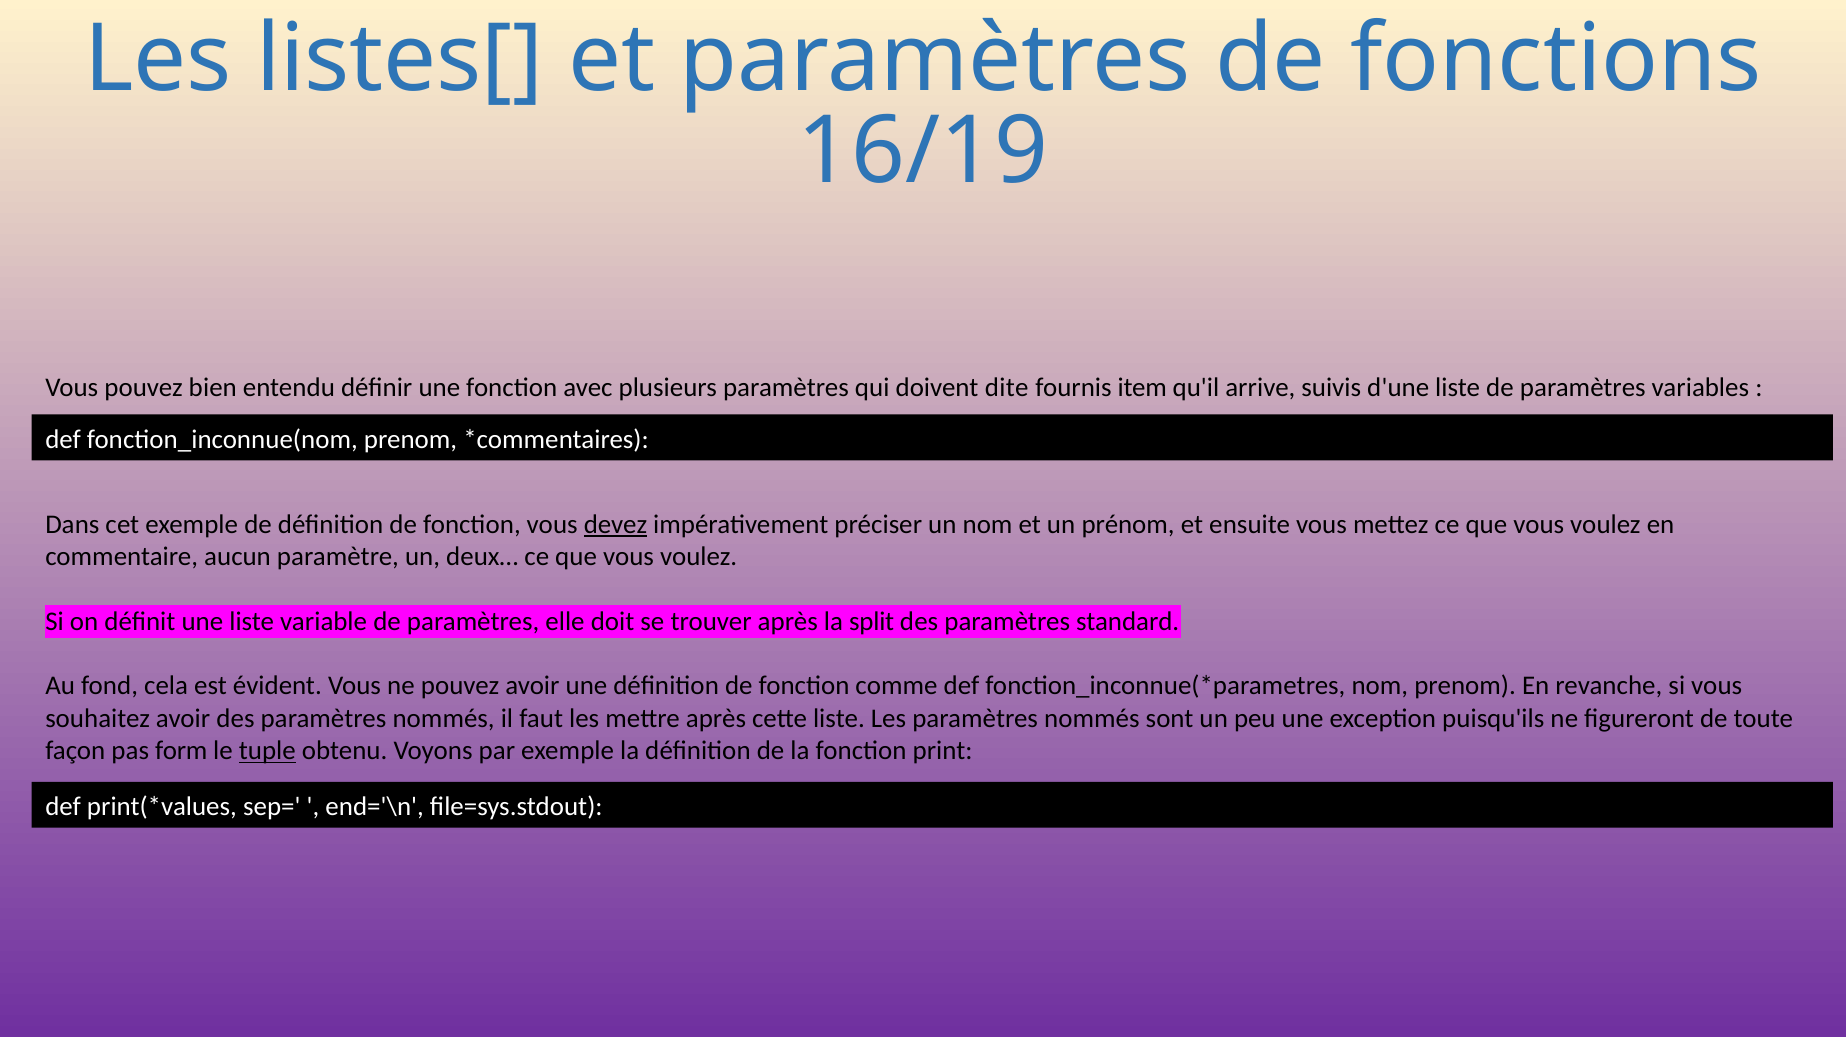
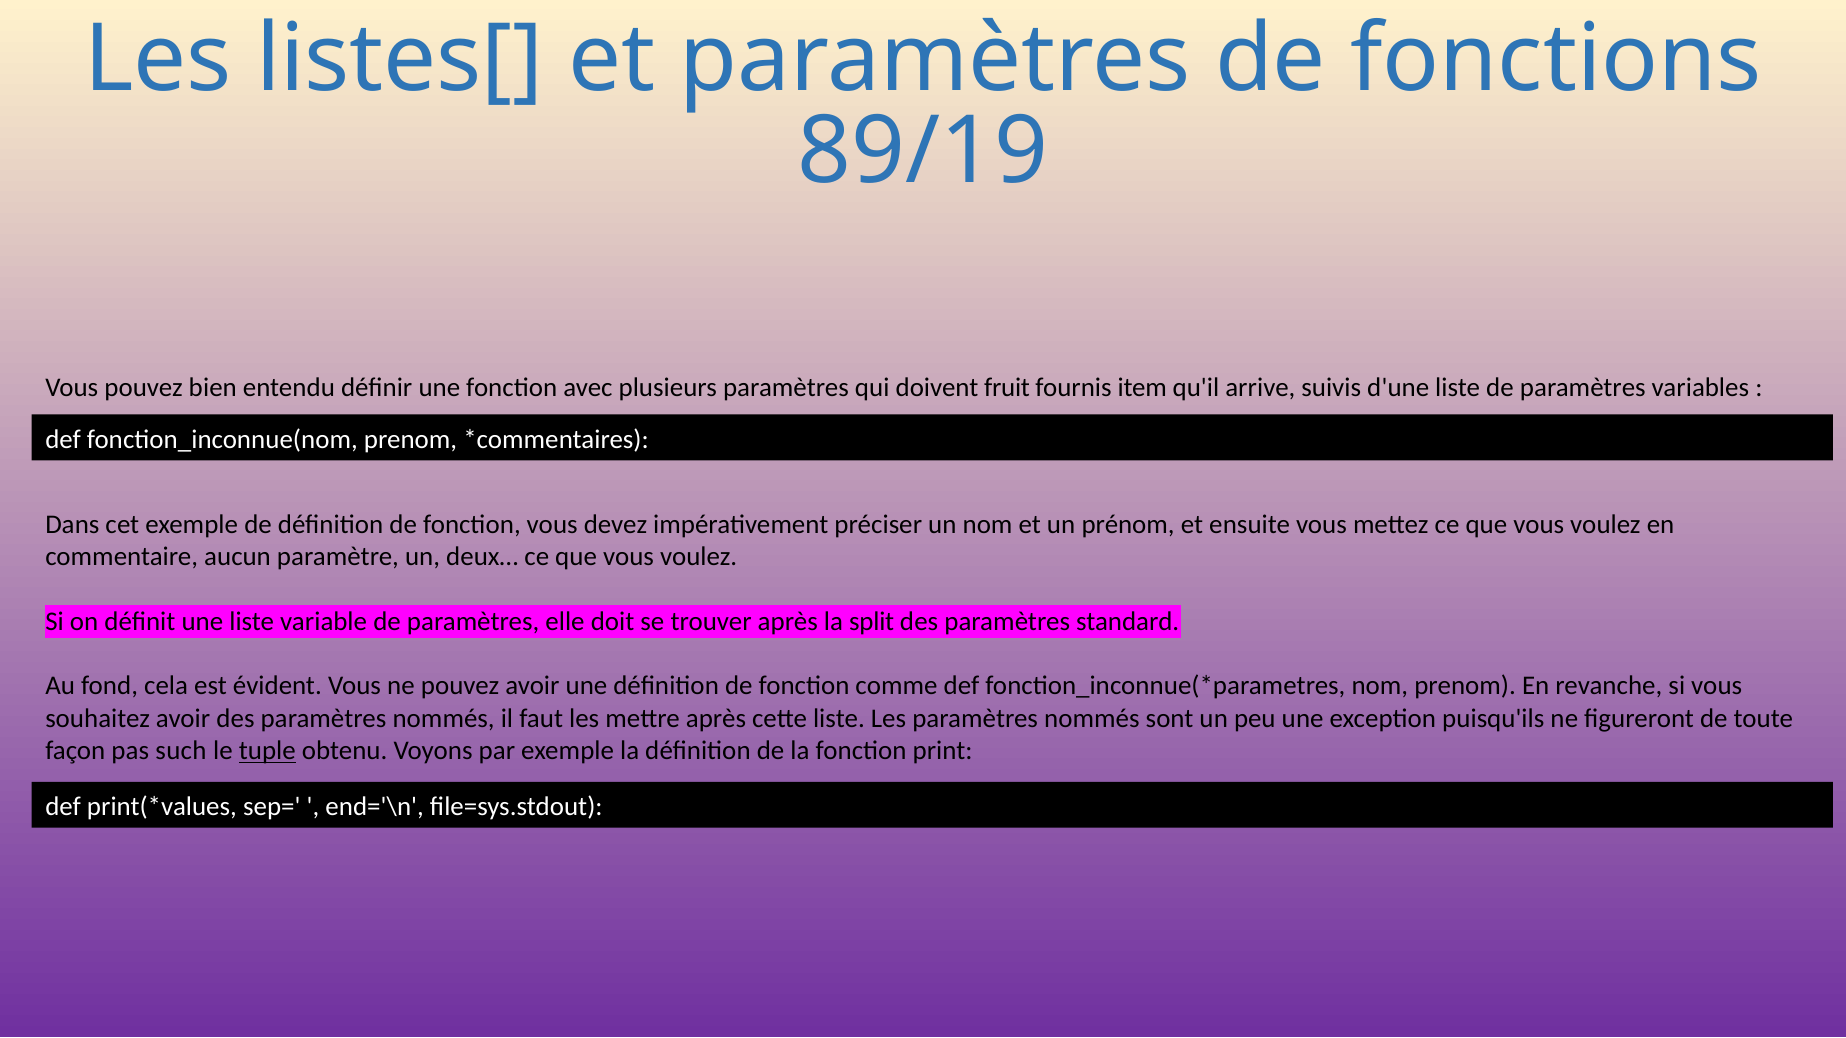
16/19: 16/19 -> 89/19 (923, 151)
dite: dite -> fruit (1007, 387)
devez underline: present -> none (616, 525)
form: form -> such (181, 751)
